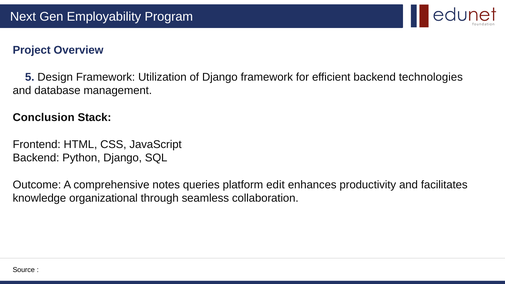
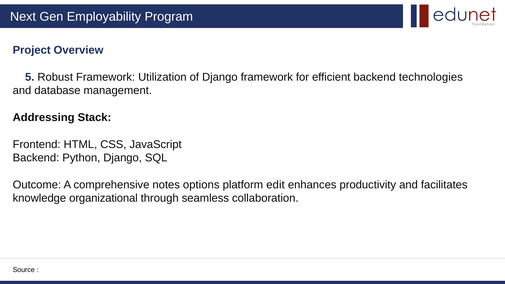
Design: Design -> Robust (55, 77)
Conclusion: Conclusion -> Addressing (44, 118)
queries: queries -> options (201, 185)
